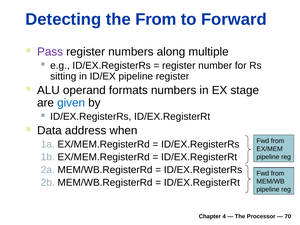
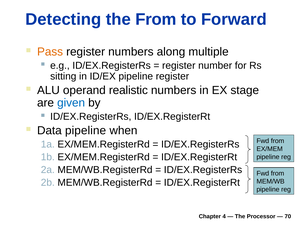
Pass colour: purple -> orange (50, 52)
formats: formats -> realistic (128, 90)
Data address: address -> pipeline (86, 131)
